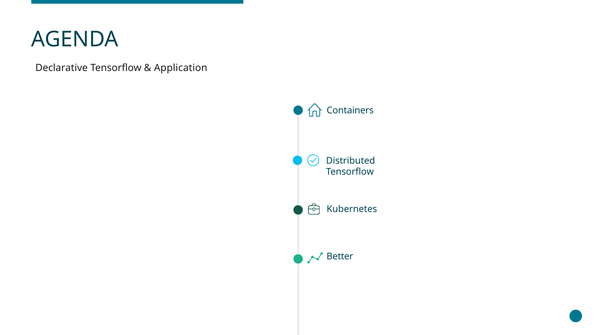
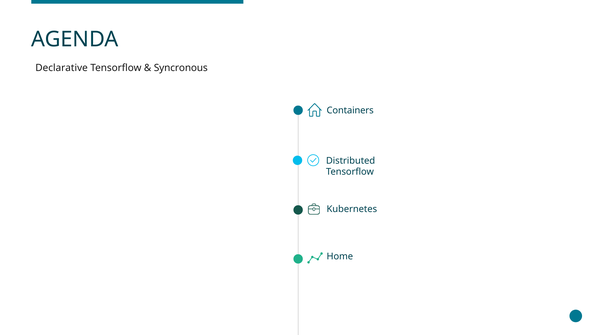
Application: Application -> Syncronous (181, 68)
Better: Better -> Home (340, 257)
